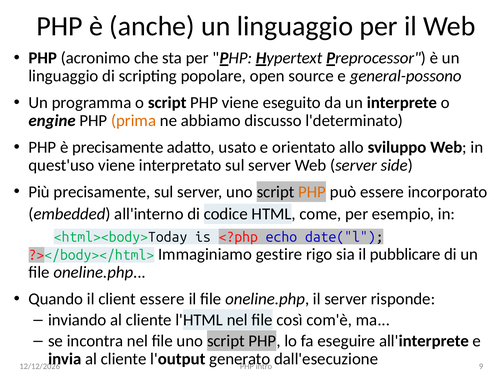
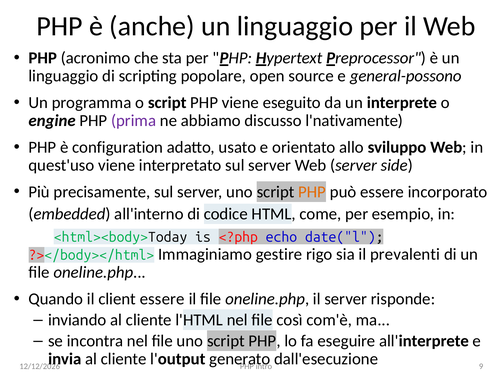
prima colour: orange -> purple (134, 121)
l'determinato: l'determinato -> l'nativamente (354, 121)
è precisamente: precisamente -> configuration (118, 147)
pubblicare: pubblicare -> prevalenti (405, 254)
